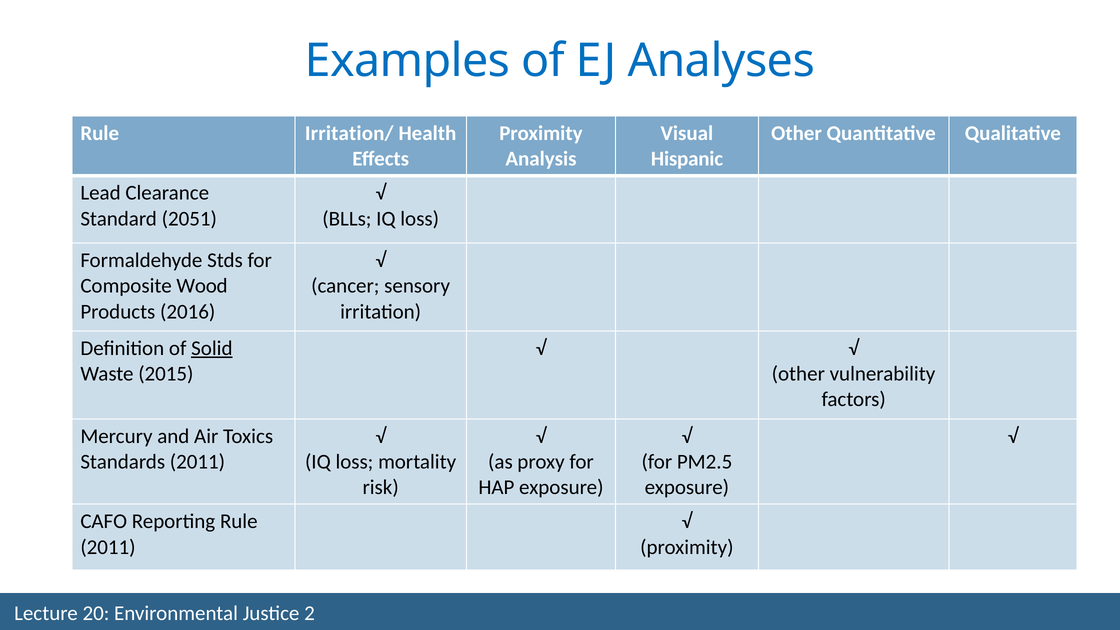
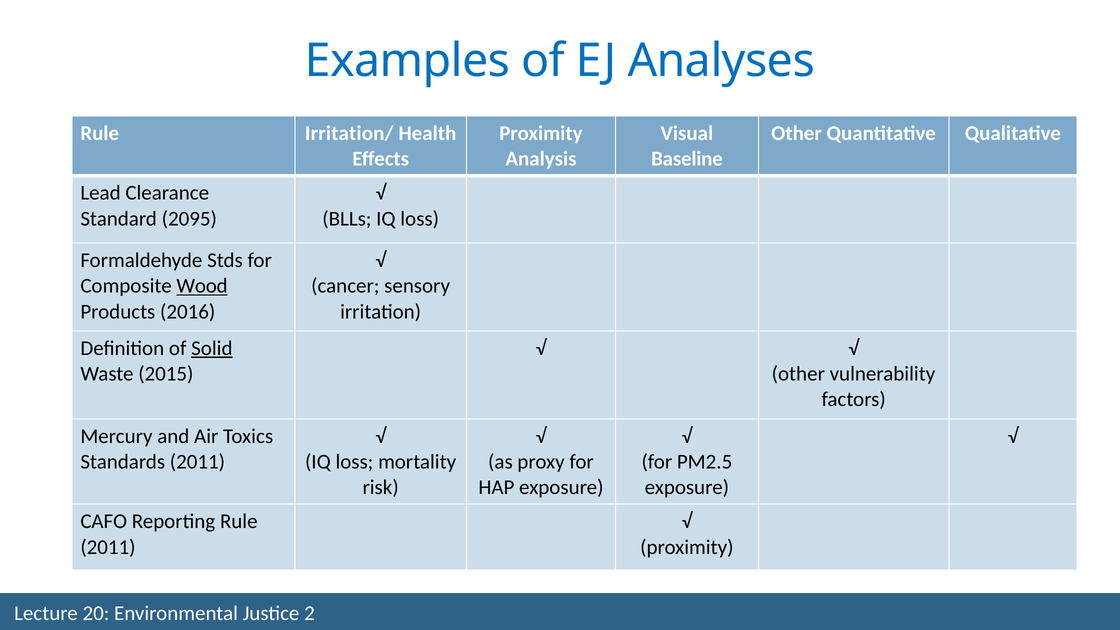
Hispanic: Hispanic -> Baseline (687, 159)
2051: 2051 -> 2095 (189, 219)
Wood underline: none -> present (202, 286)
